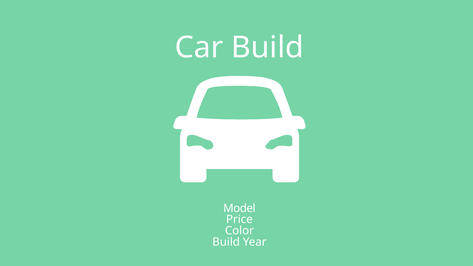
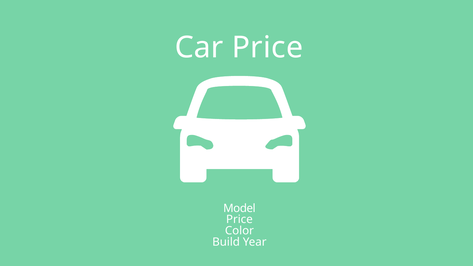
Car Build: Build -> Price (267, 47)
